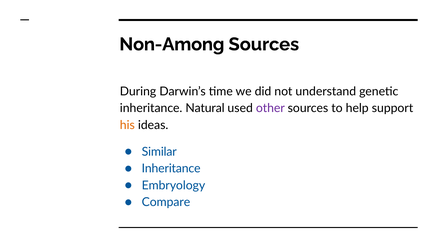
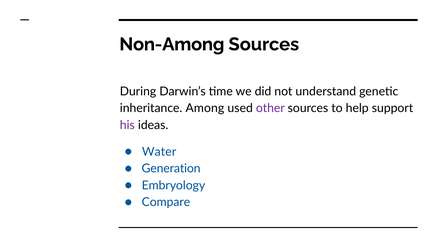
Natural: Natural -> Among (205, 108)
his colour: orange -> purple (127, 125)
Similar: Similar -> Water (159, 151)
Inheritance: Inheritance -> Generation (171, 168)
